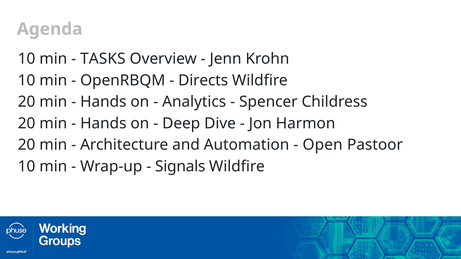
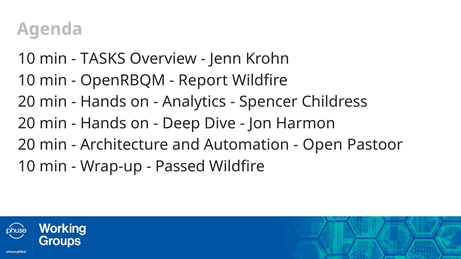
Directs: Directs -> Report (203, 80)
Signals: Signals -> Passed (180, 167)
